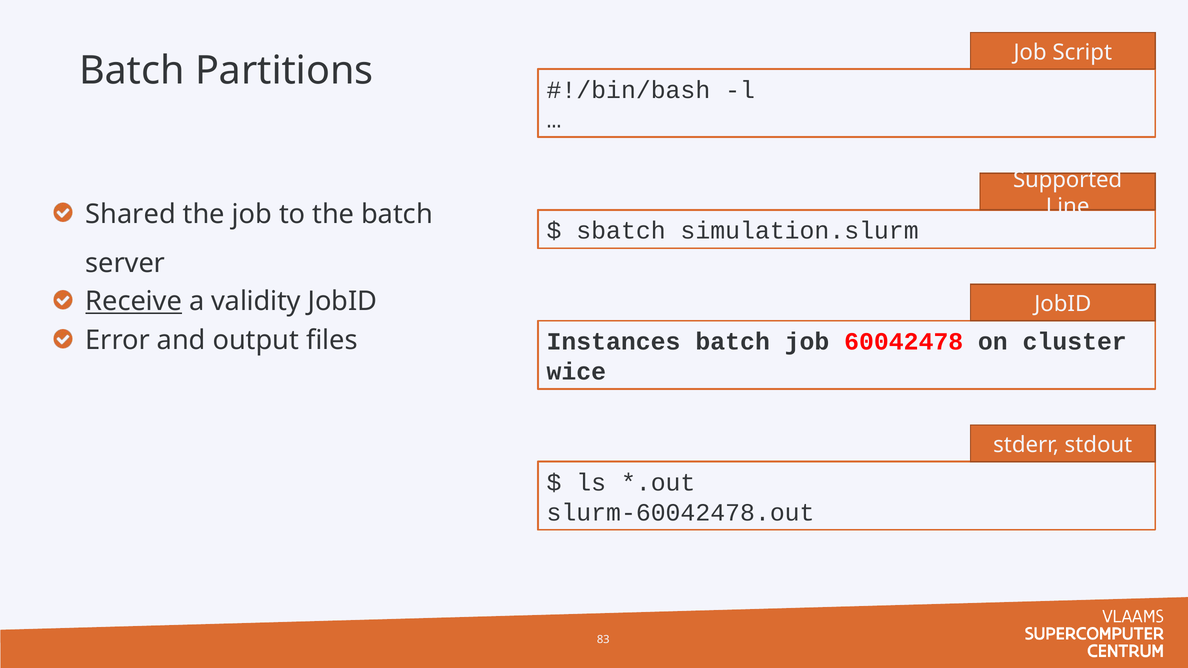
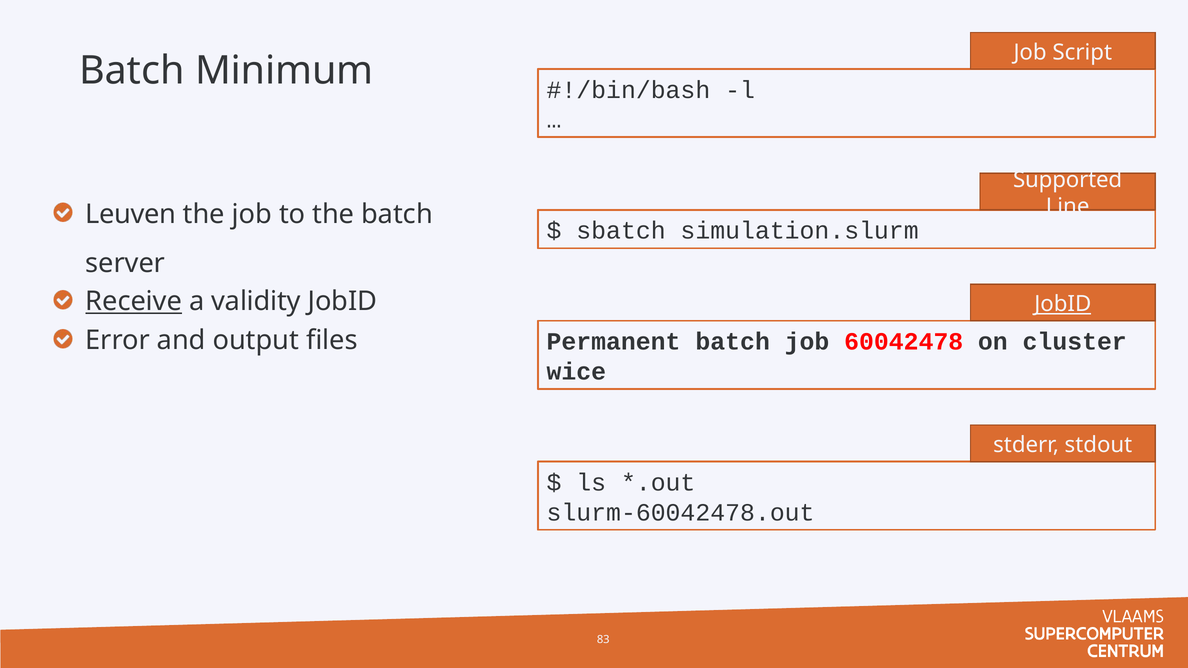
Partitions: Partitions -> Minimum (284, 71)
Shared: Shared -> Leuven (131, 214)
JobID underline: none -> present (1063, 304)
Instances: Instances -> Permanent (614, 342)
